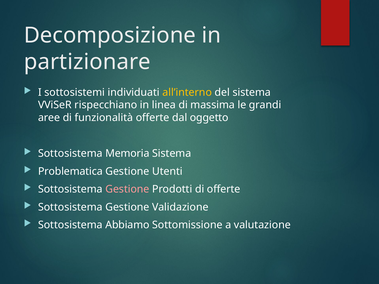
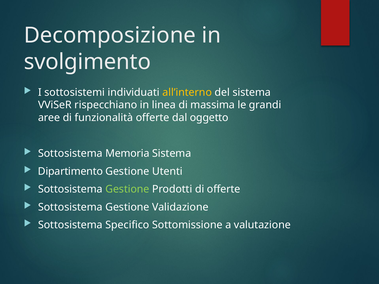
partizionare: partizionare -> svolgimento (87, 62)
Problematica: Problematica -> Dipartimento (70, 171)
Gestione colour: pink -> light green (127, 189)
Abbiamo: Abbiamo -> Specifico (127, 225)
